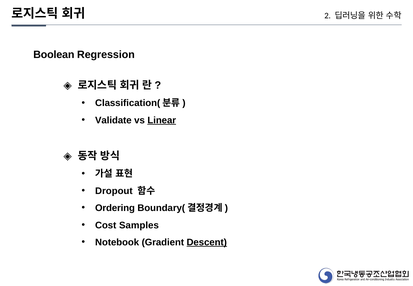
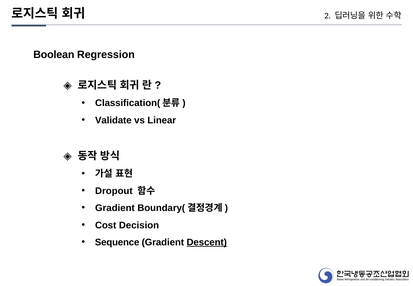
Linear underline: present -> none (162, 120)
Ordering: Ordering -> Gradient (115, 208)
Samples: Samples -> Decision (139, 225)
Notebook: Notebook -> Sequence (117, 242)
